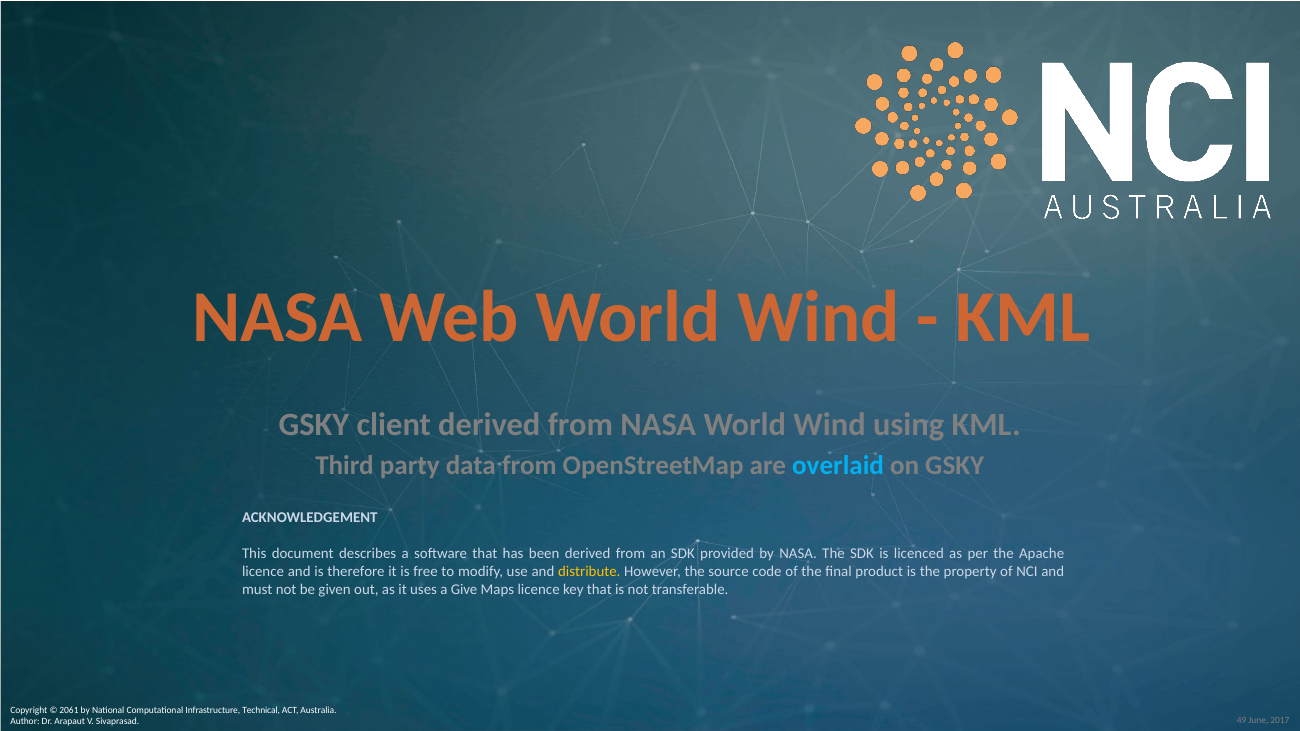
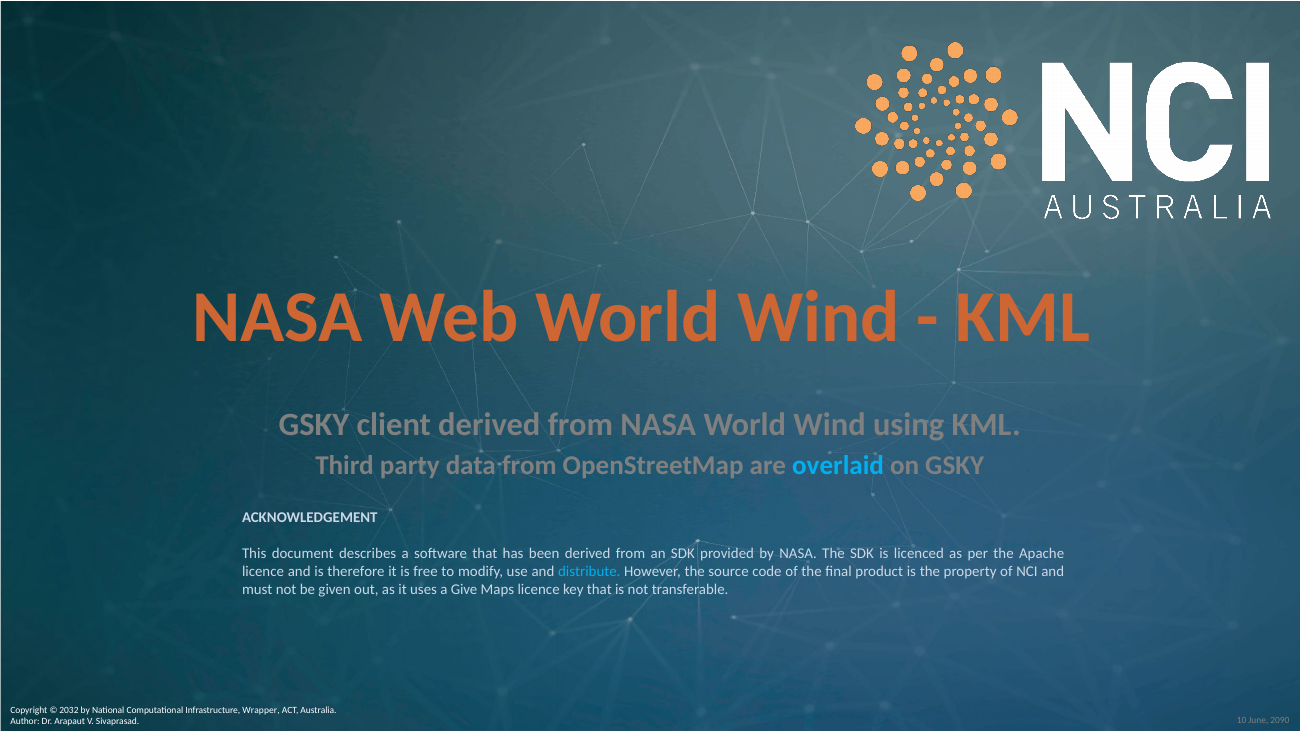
distribute colour: yellow -> light blue (589, 572)
2061: 2061 -> 2032 (69, 710)
Technical: Technical -> Wrapper (261, 710)
49: 49 -> 10 (1242, 721)
2017: 2017 -> 2090 (1280, 721)
